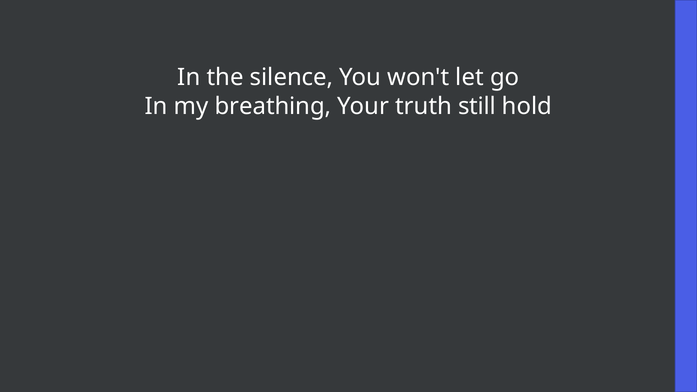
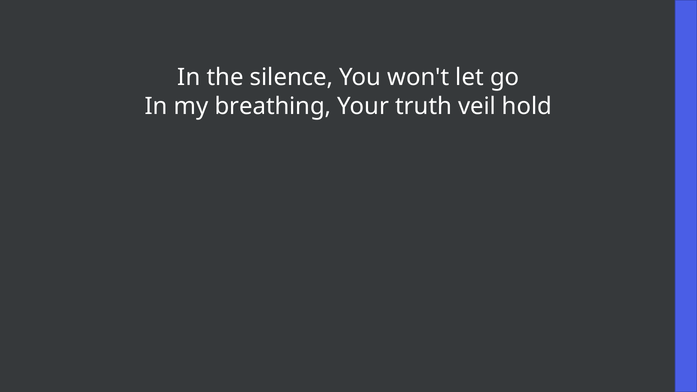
still: still -> veil (477, 106)
